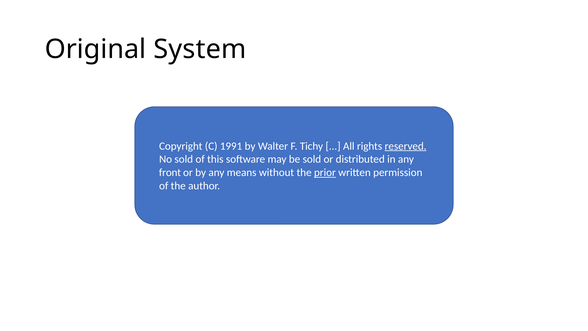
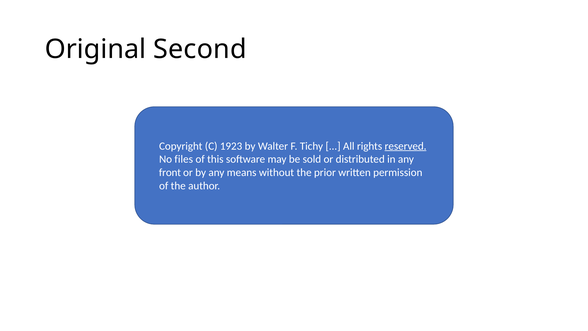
System: System -> Second (200, 49)
1991: 1991 -> 1923 (231, 146)
No sold: sold -> files (184, 159)
prior underline: present -> none (325, 172)
